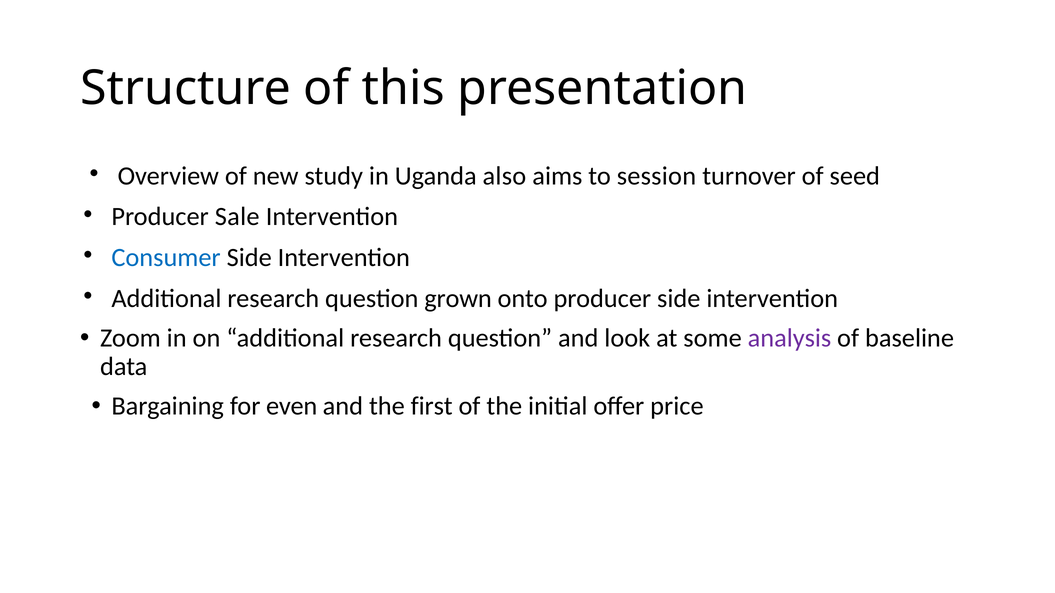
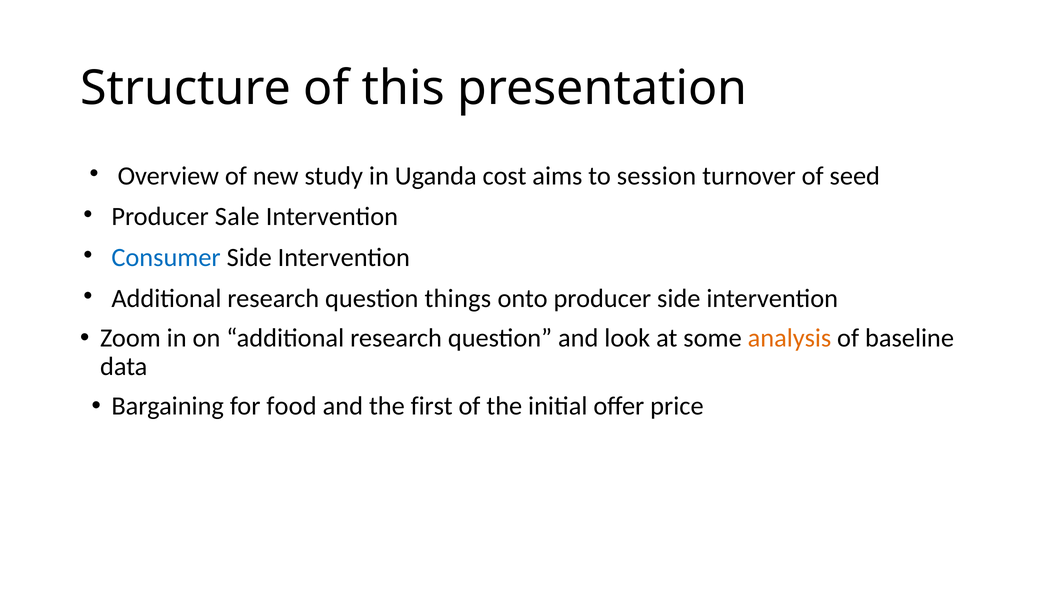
also: also -> cost (505, 176)
grown: grown -> things (458, 299)
analysis colour: purple -> orange (789, 338)
even: even -> food (291, 406)
